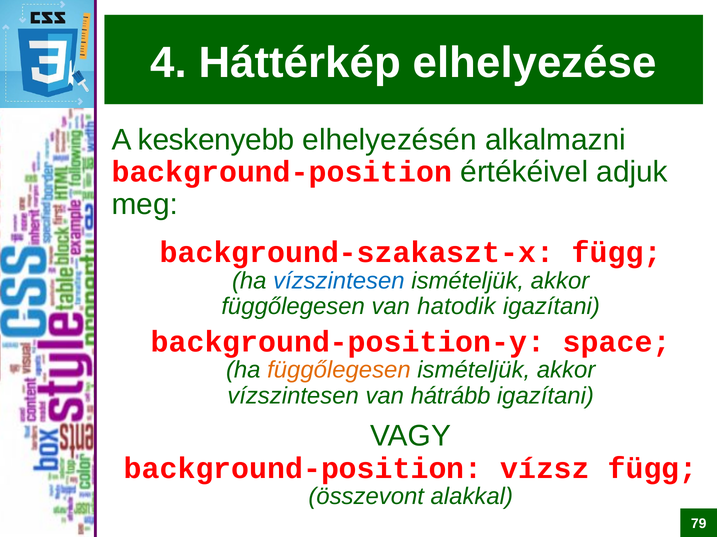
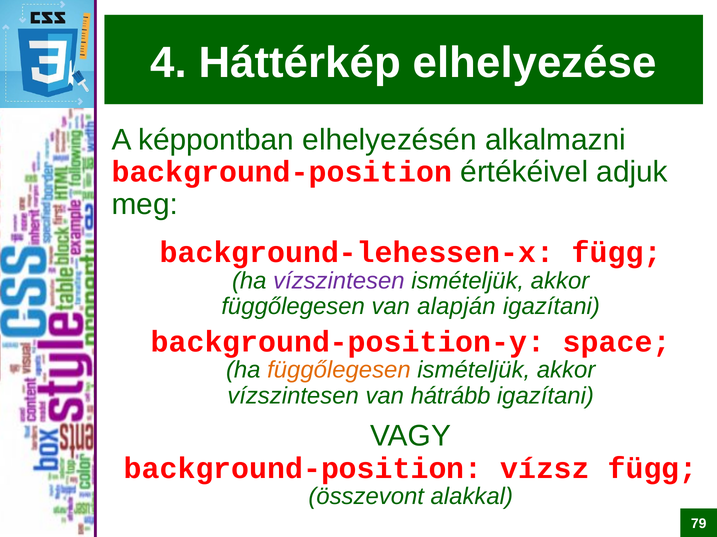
keskenyebb: keskenyebb -> képpontban (216, 140)
background-szakaszt-x: background-szakaszt-x -> background-lehessen-x (357, 253)
vízszintesen colour: blue -> purple (339, 281)
hatodik: hatodik -> alapján (456, 307)
